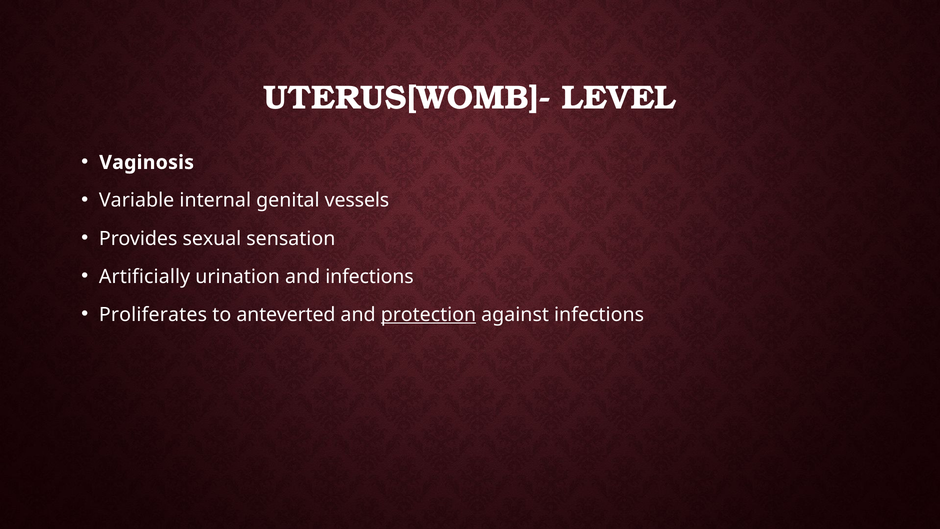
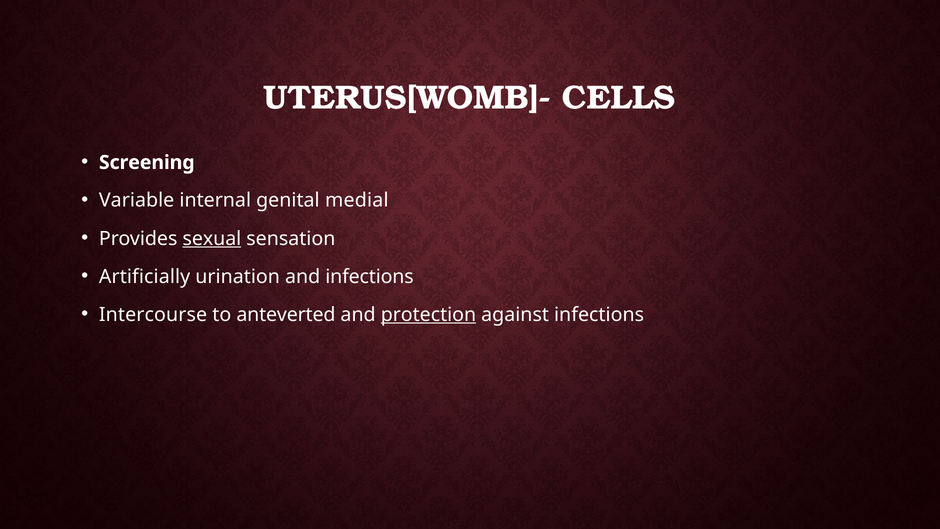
LEVEL: LEVEL -> CELLS (619, 98)
Vaginosis: Vaginosis -> Screening (147, 162)
vessels: vessels -> medial (357, 200)
sexual underline: none -> present (212, 238)
Proliferates: Proliferates -> Intercourse (153, 314)
